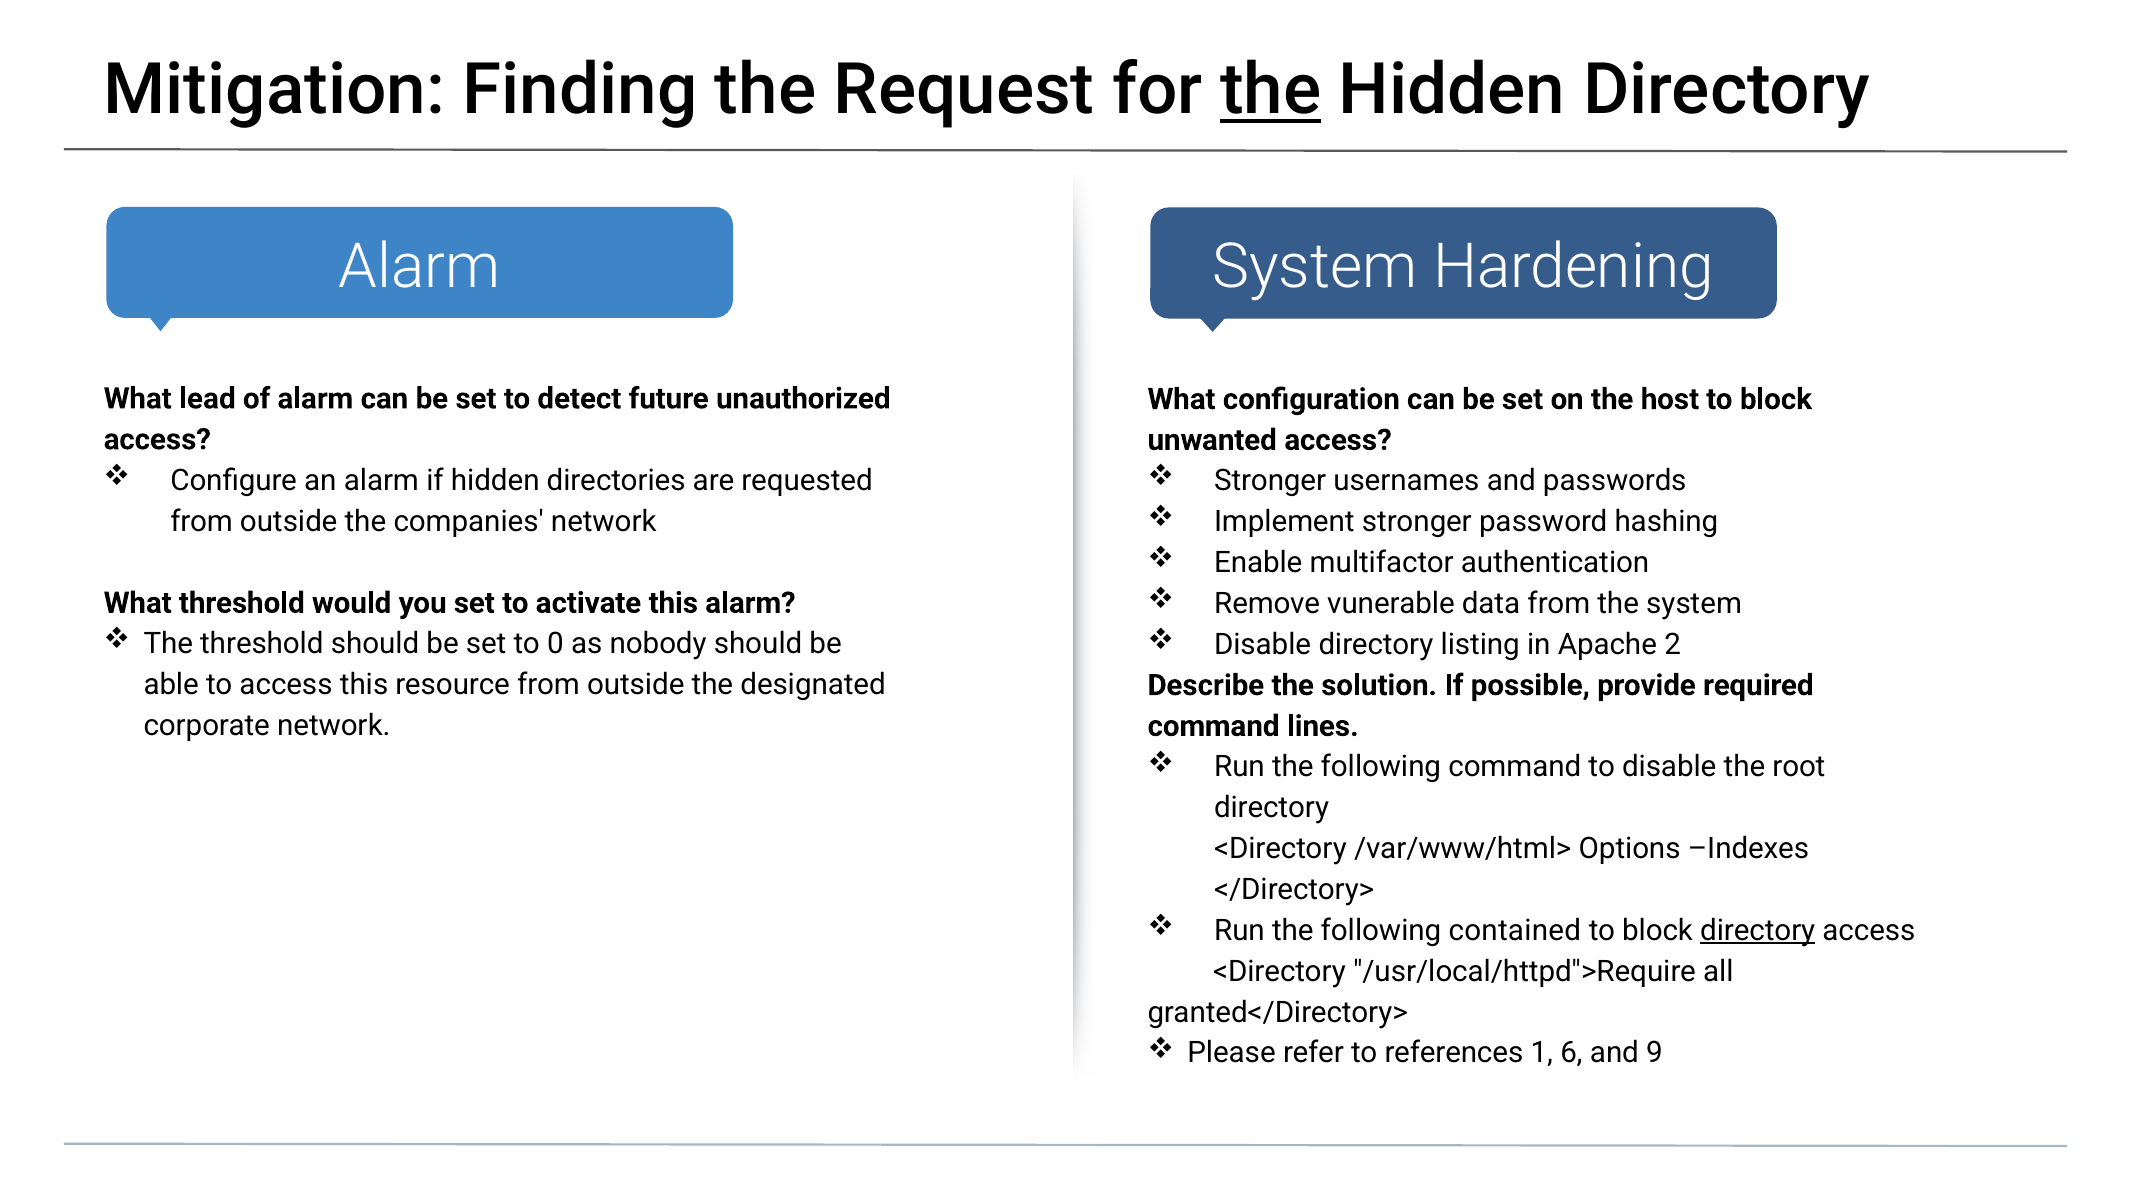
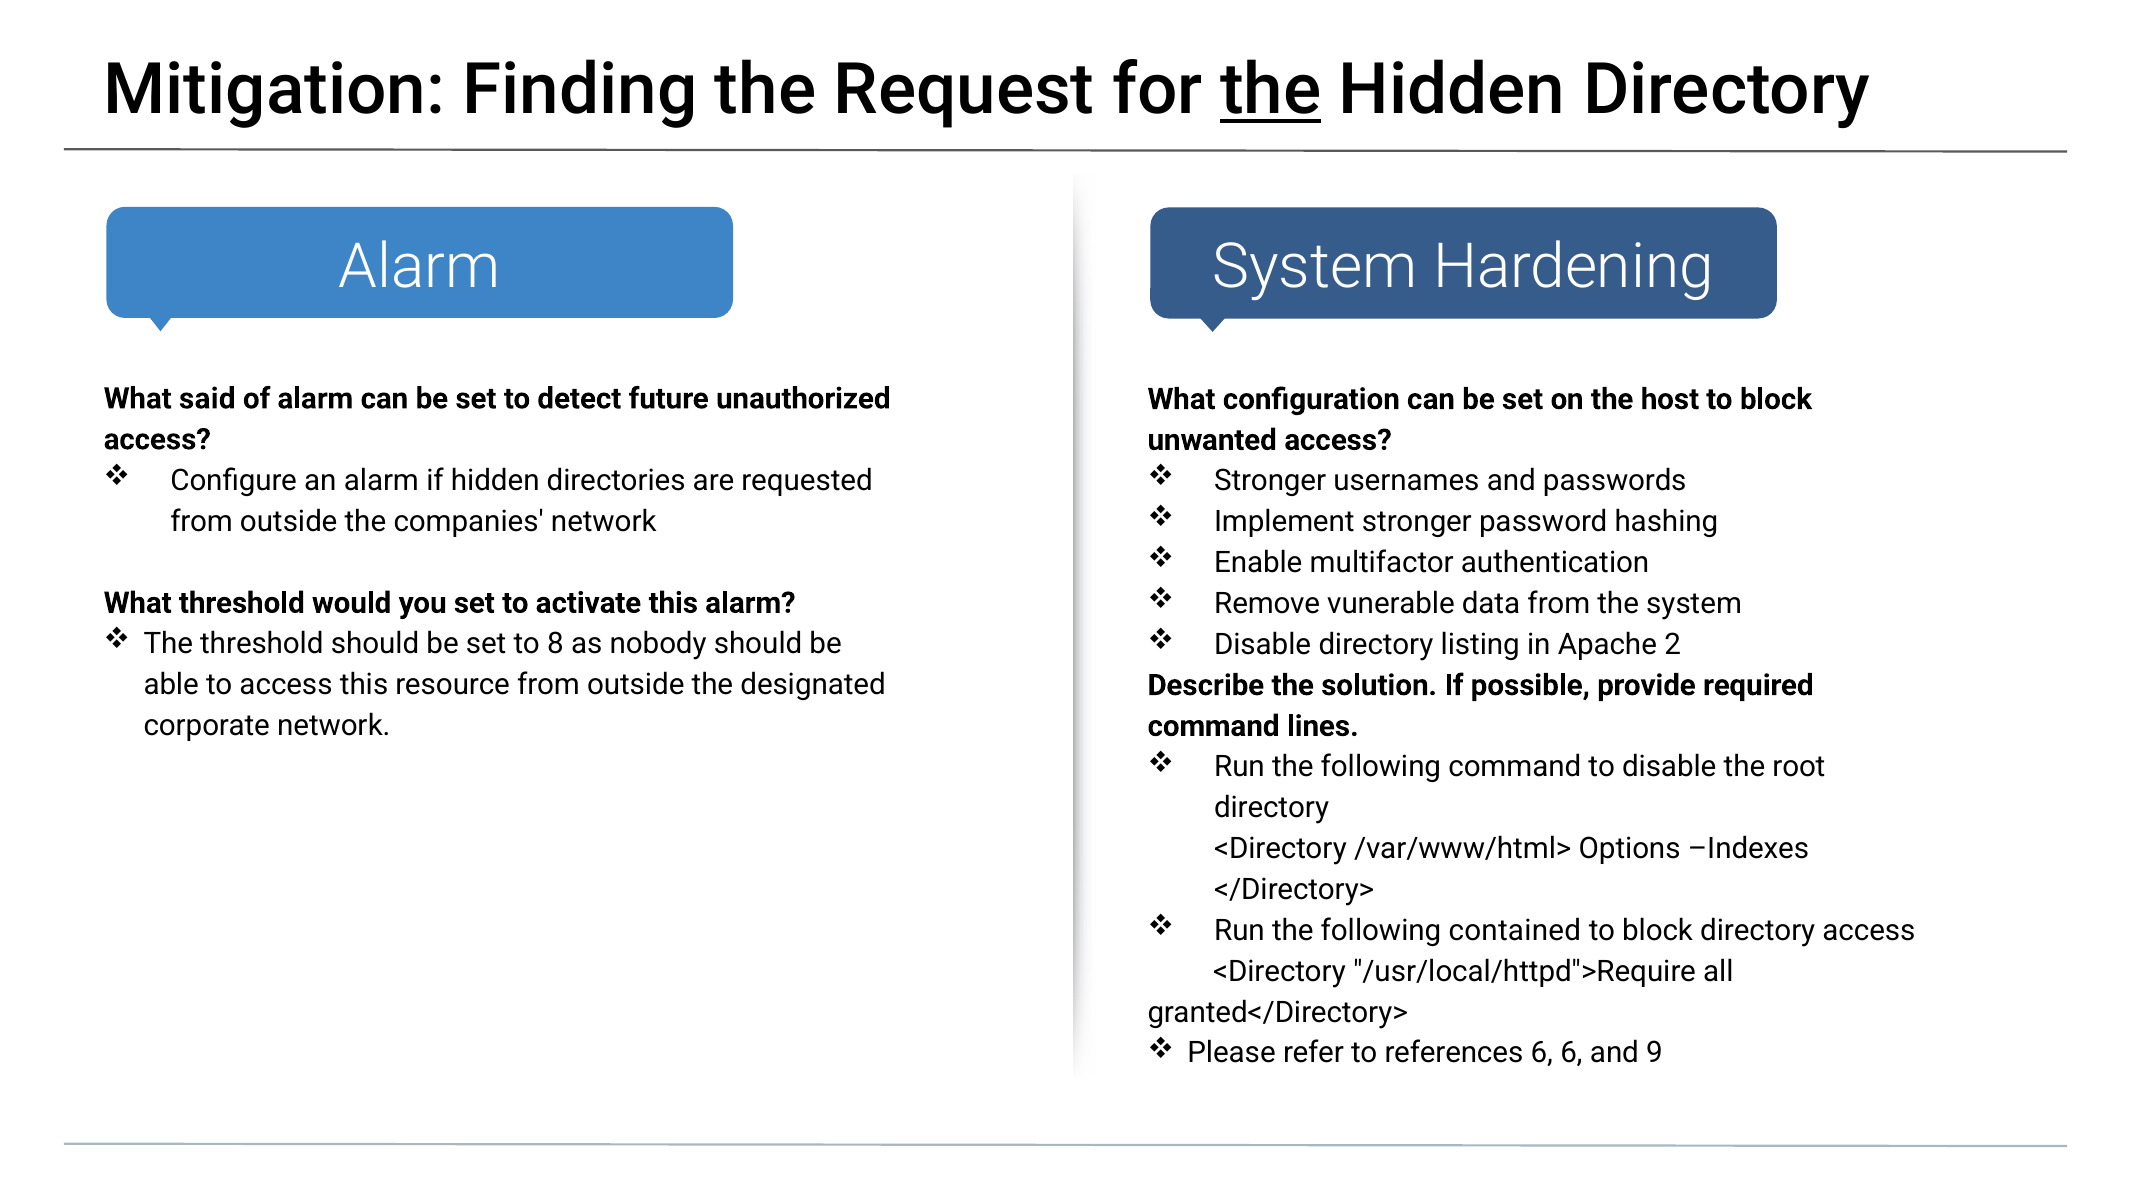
lead: lead -> said (207, 399)
0: 0 -> 8 (555, 644)
directory underline: present -> none (1758, 930)
references 1: 1 -> 6 (1542, 1053)
